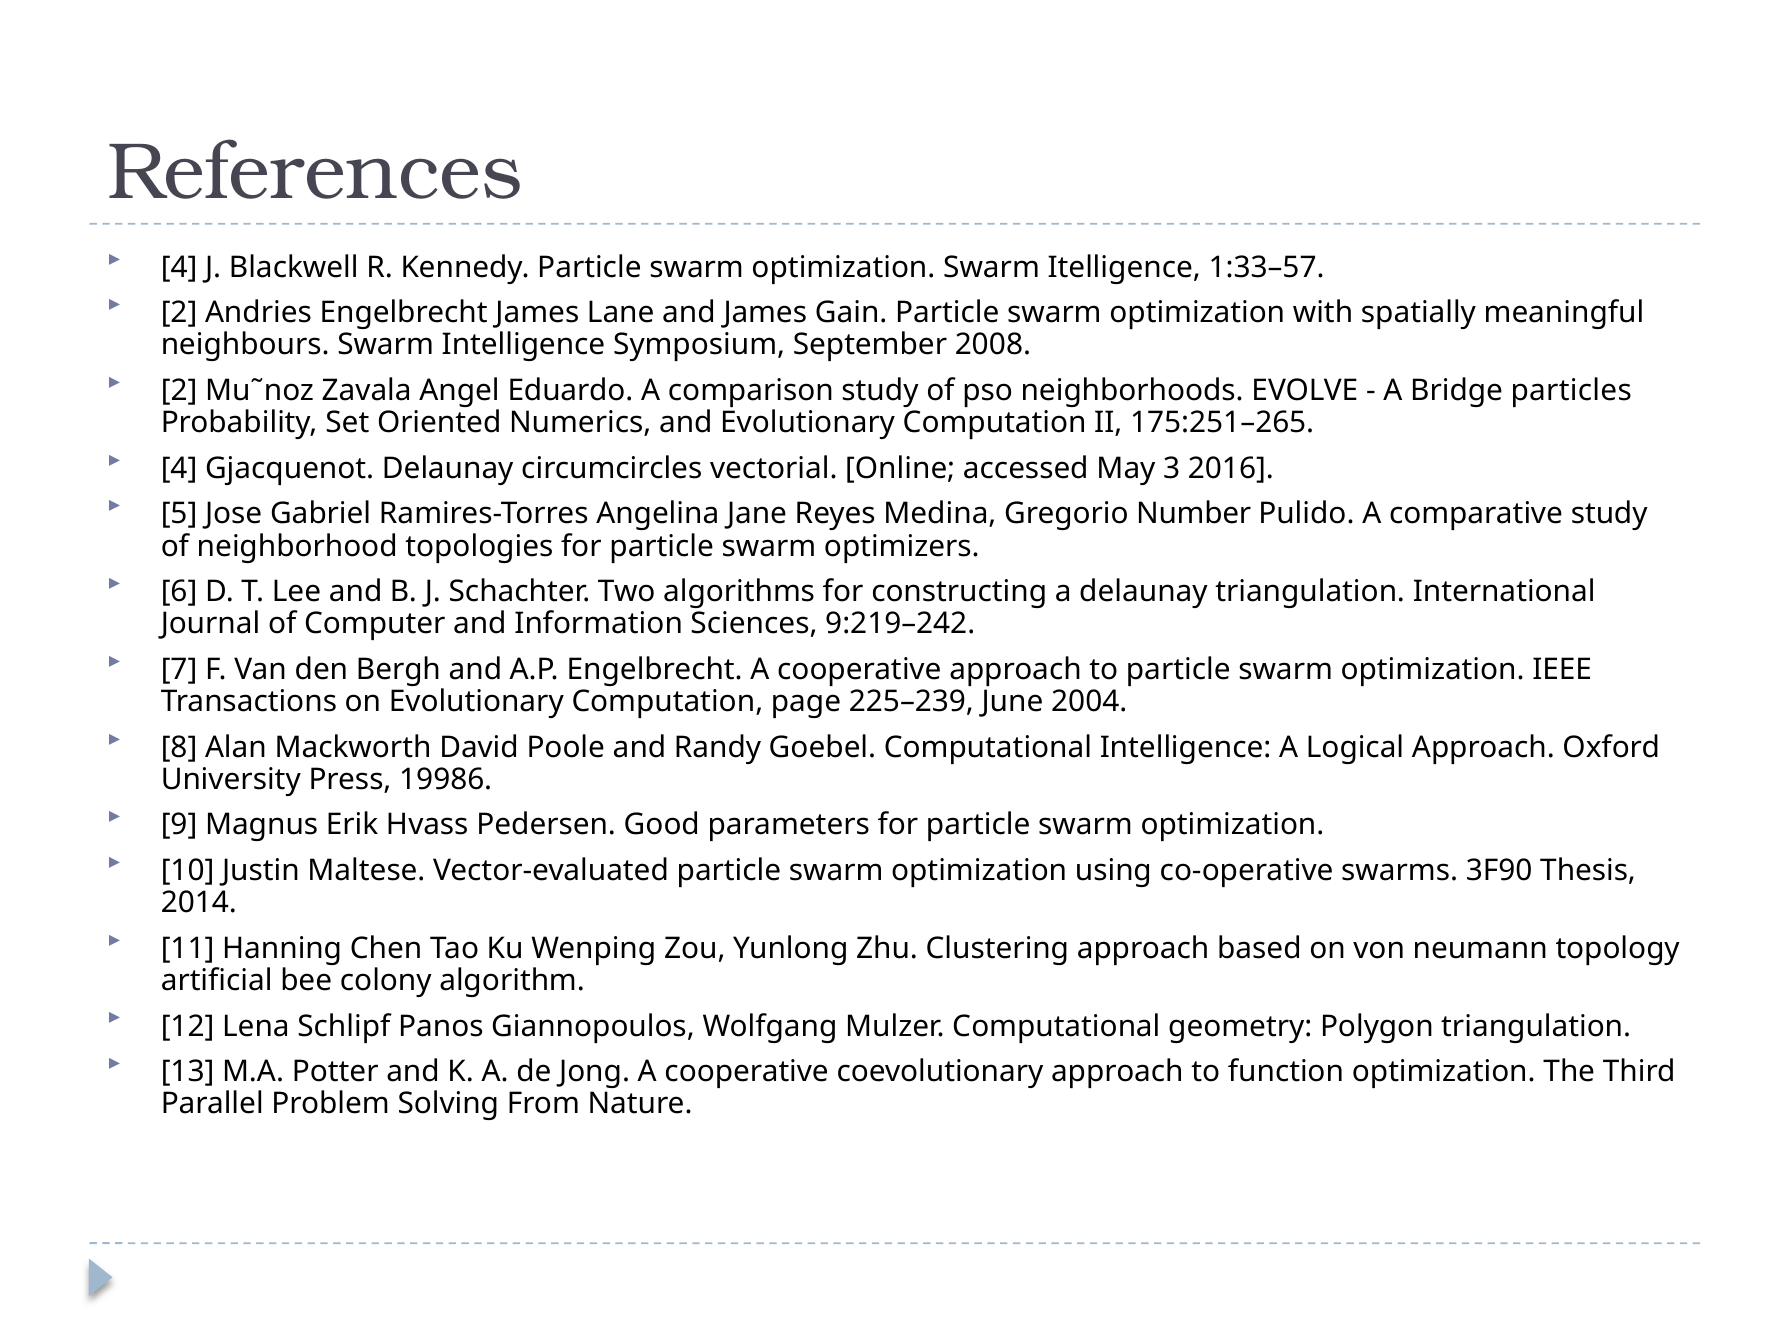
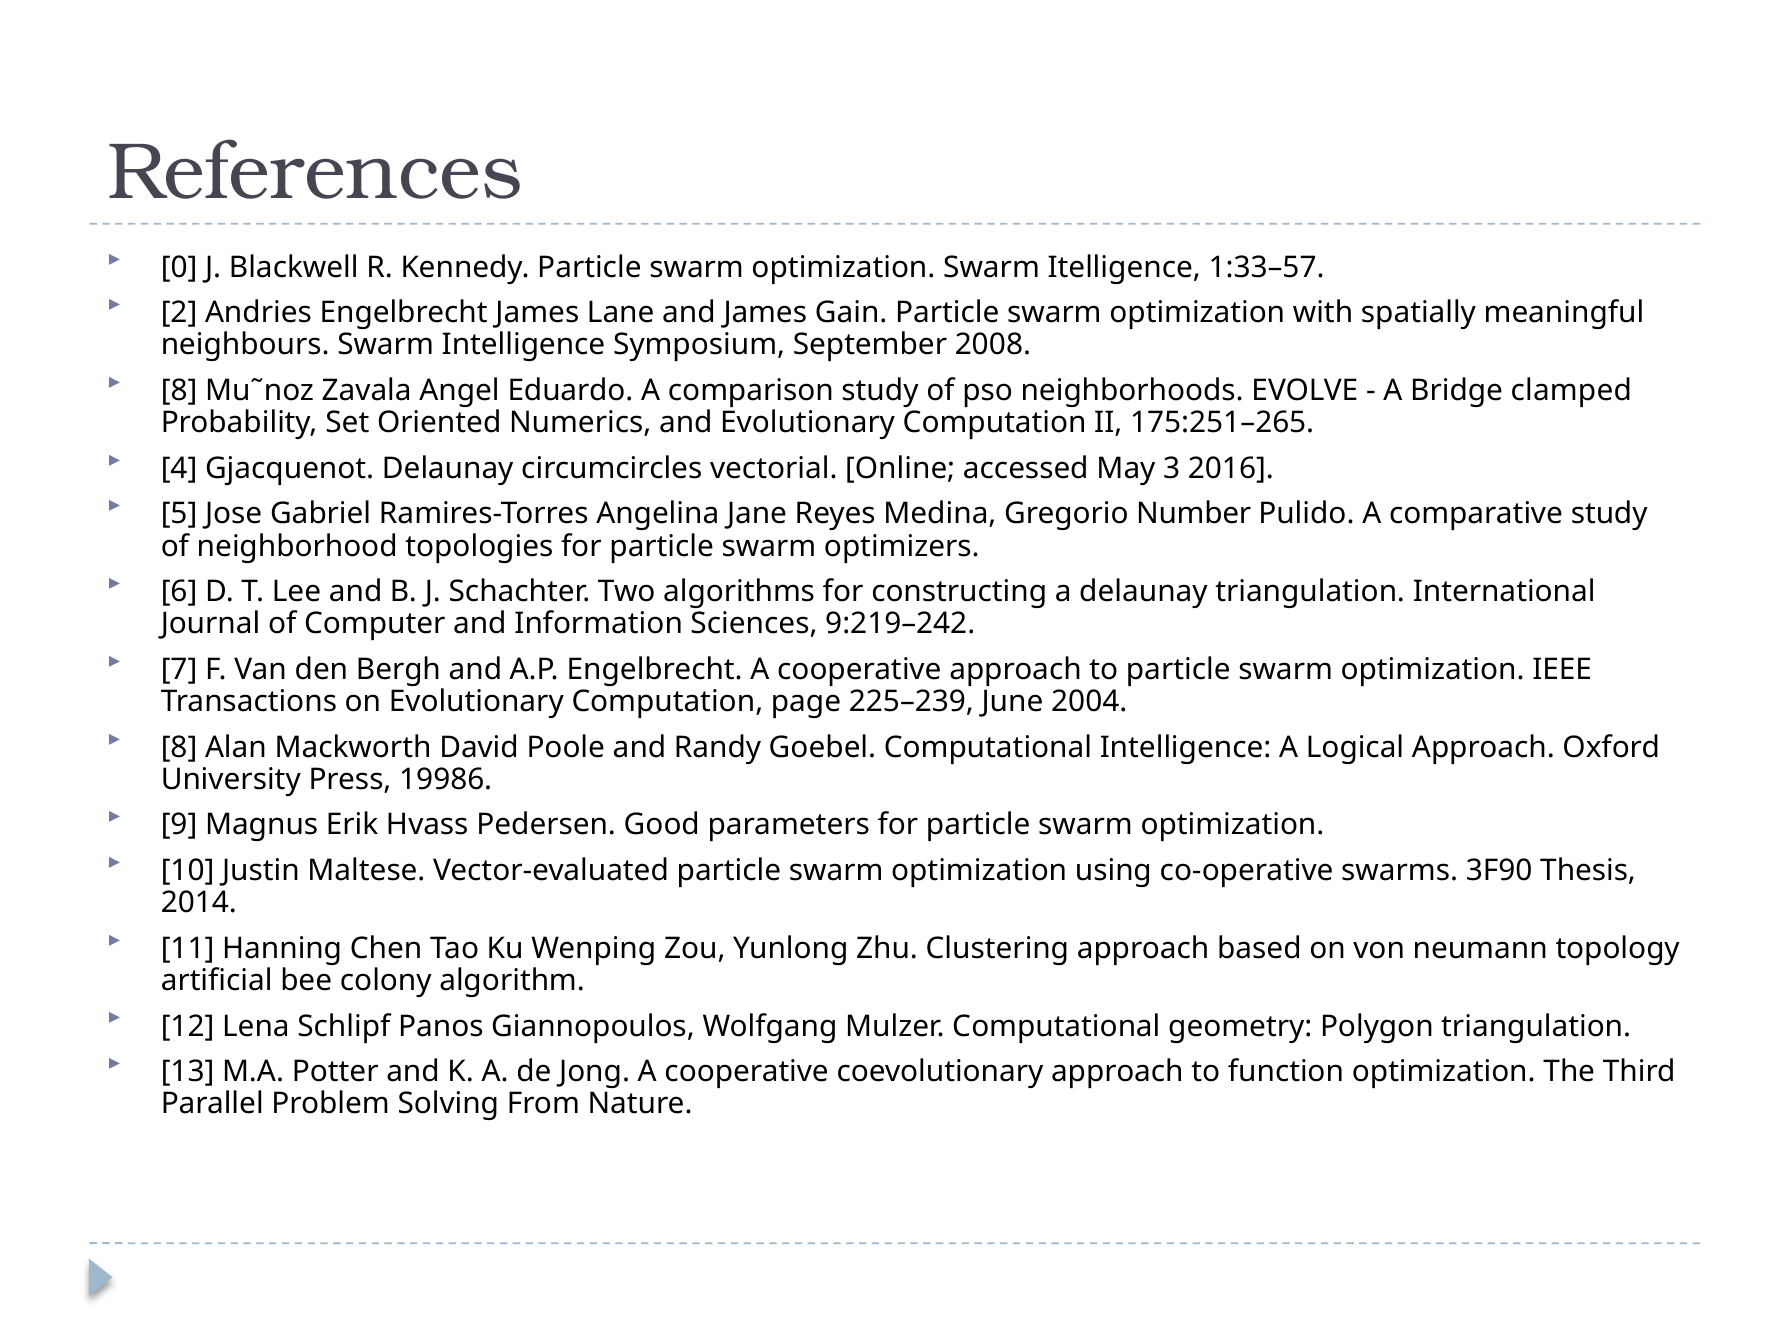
4: 4 -> 0 (179, 267)
2: 2 -> 8 (179, 391)
particles: particles -> clamped (1571, 391)
